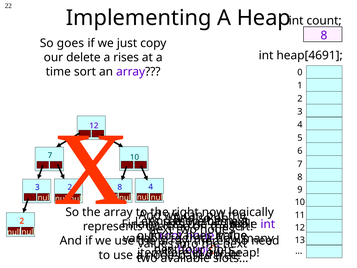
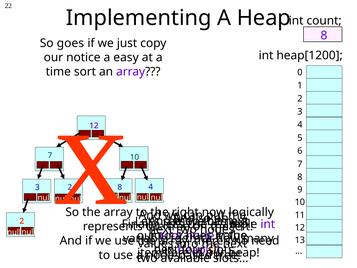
heap[4691: heap[4691 -> heap[1200 (310, 55)
delete: delete -> notice (83, 57)
rises: rises -> easy (126, 57)
